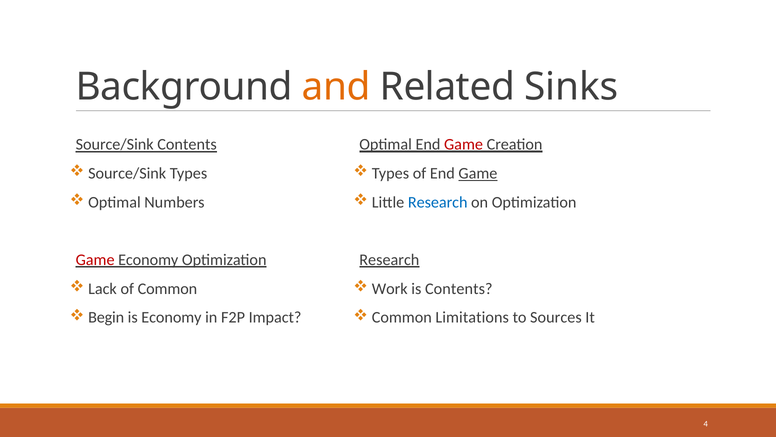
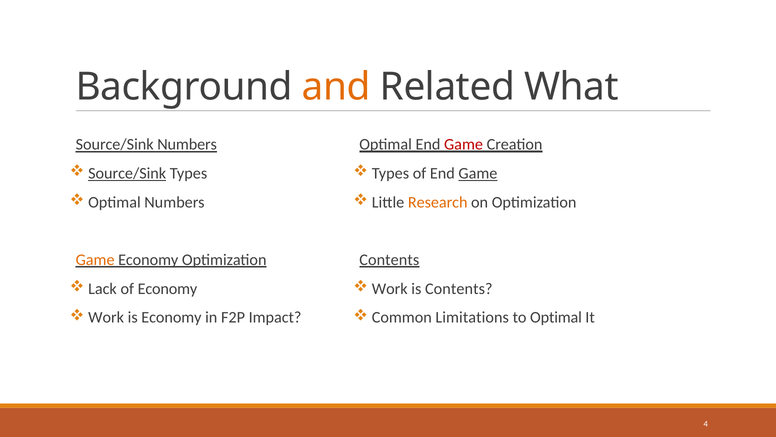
Sinks: Sinks -> What (571, 87)
Source/Sink Contents: Contents -> Numbers (187, 144)
Source/Sink underline: none -> present (127, 173)
Research colour: blue -> orange (438, 202)
Game colour: red -> orange (95, 260)
Research: Research -> Contents (389, 260)
of Common: Common -> Economy (167, 288)
Begin: Begin -> Work (106, 317)
to Sources: Sources -> Optimal (556, 317)
